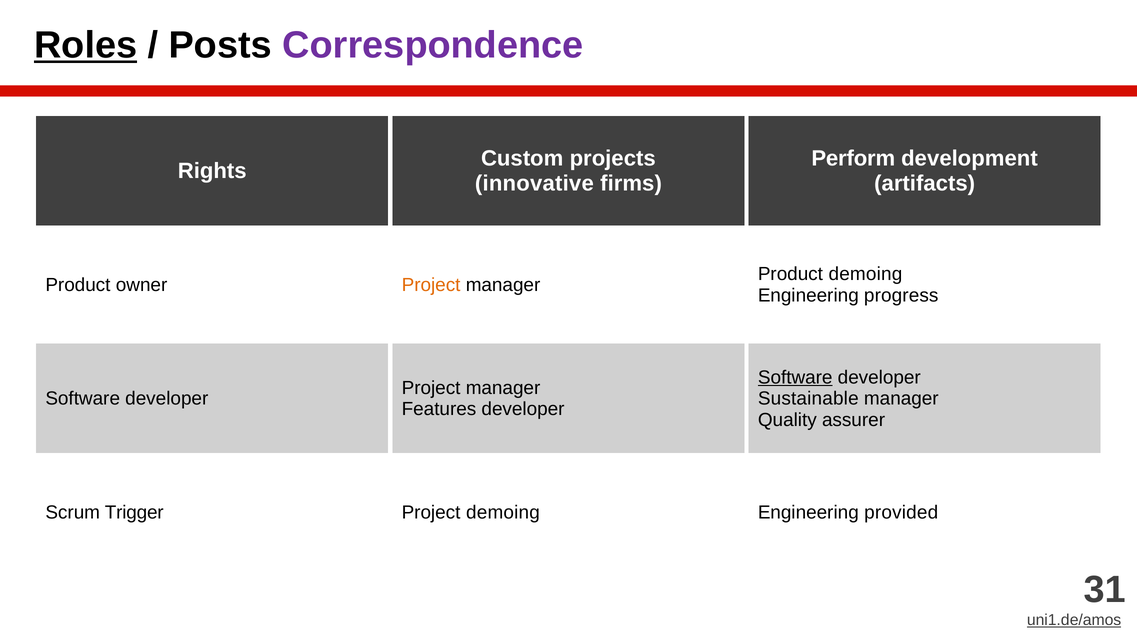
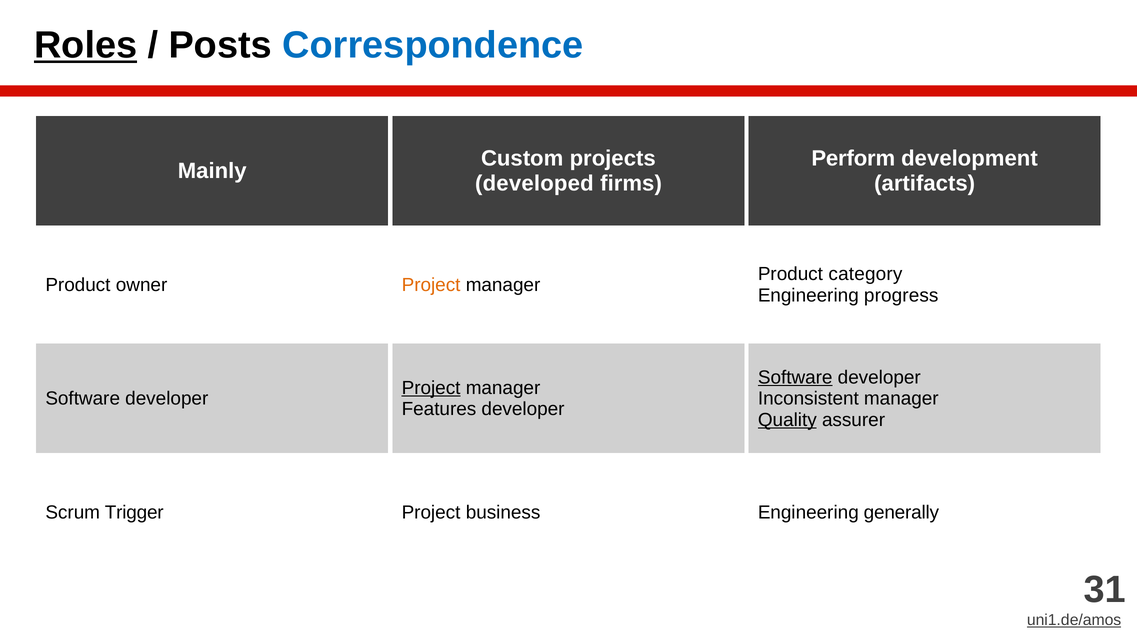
Correspondence colour: purple -> blue (433, 45)
Rights: Rights -> Mainly (212, 171)
innovative: innovative -> developed (534, 183)
Product demoing: demoing -> category (865, 274)
Project underline: none -> present (431, 388)
Sustainable: Sustainable -> Inconsistent (808, 398)
Quality underline: none -> present (787, 420)
Project demoing: demoing -> business (503, 512)
provided: provided -> generally (901, 512)
